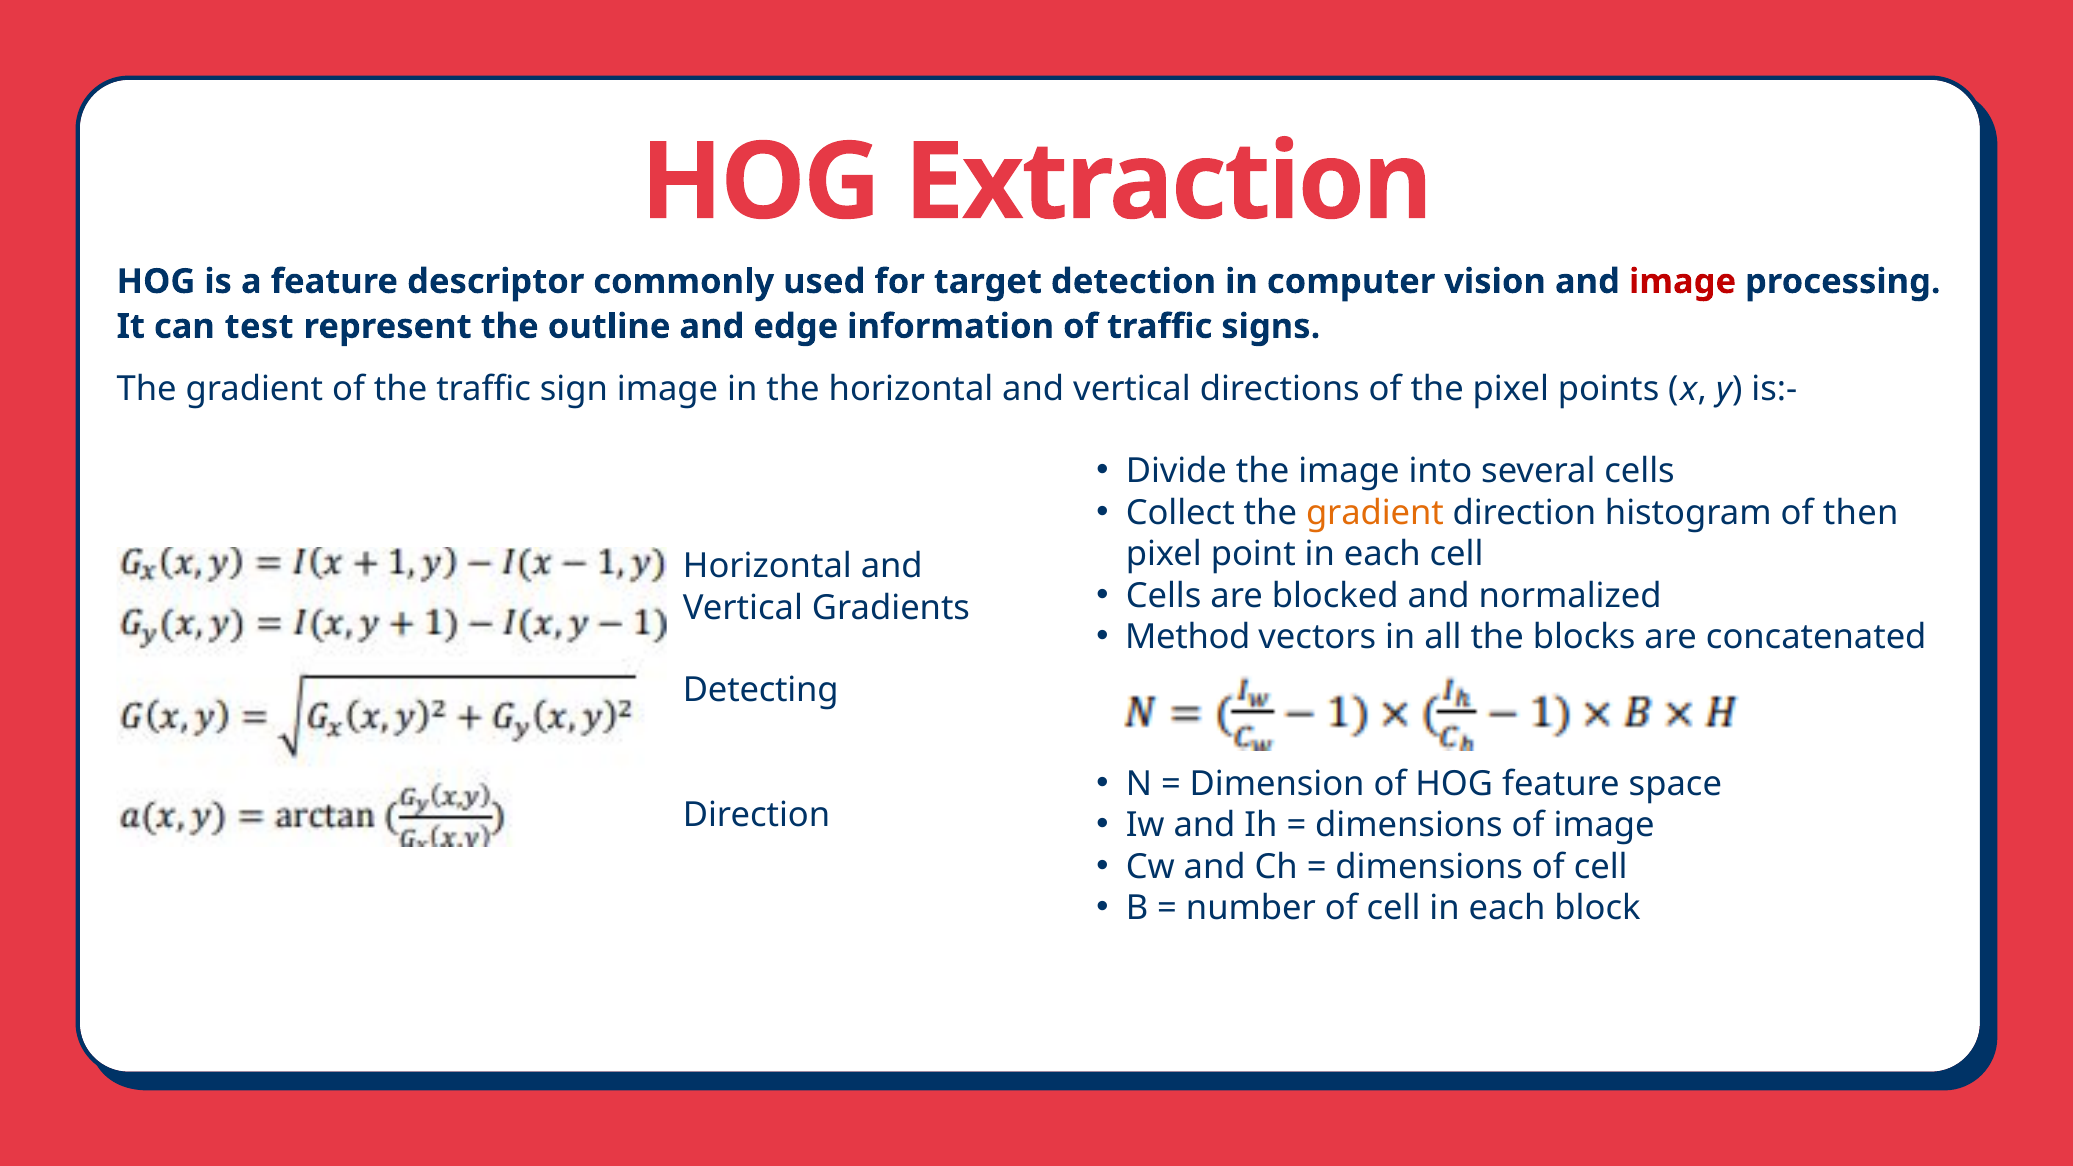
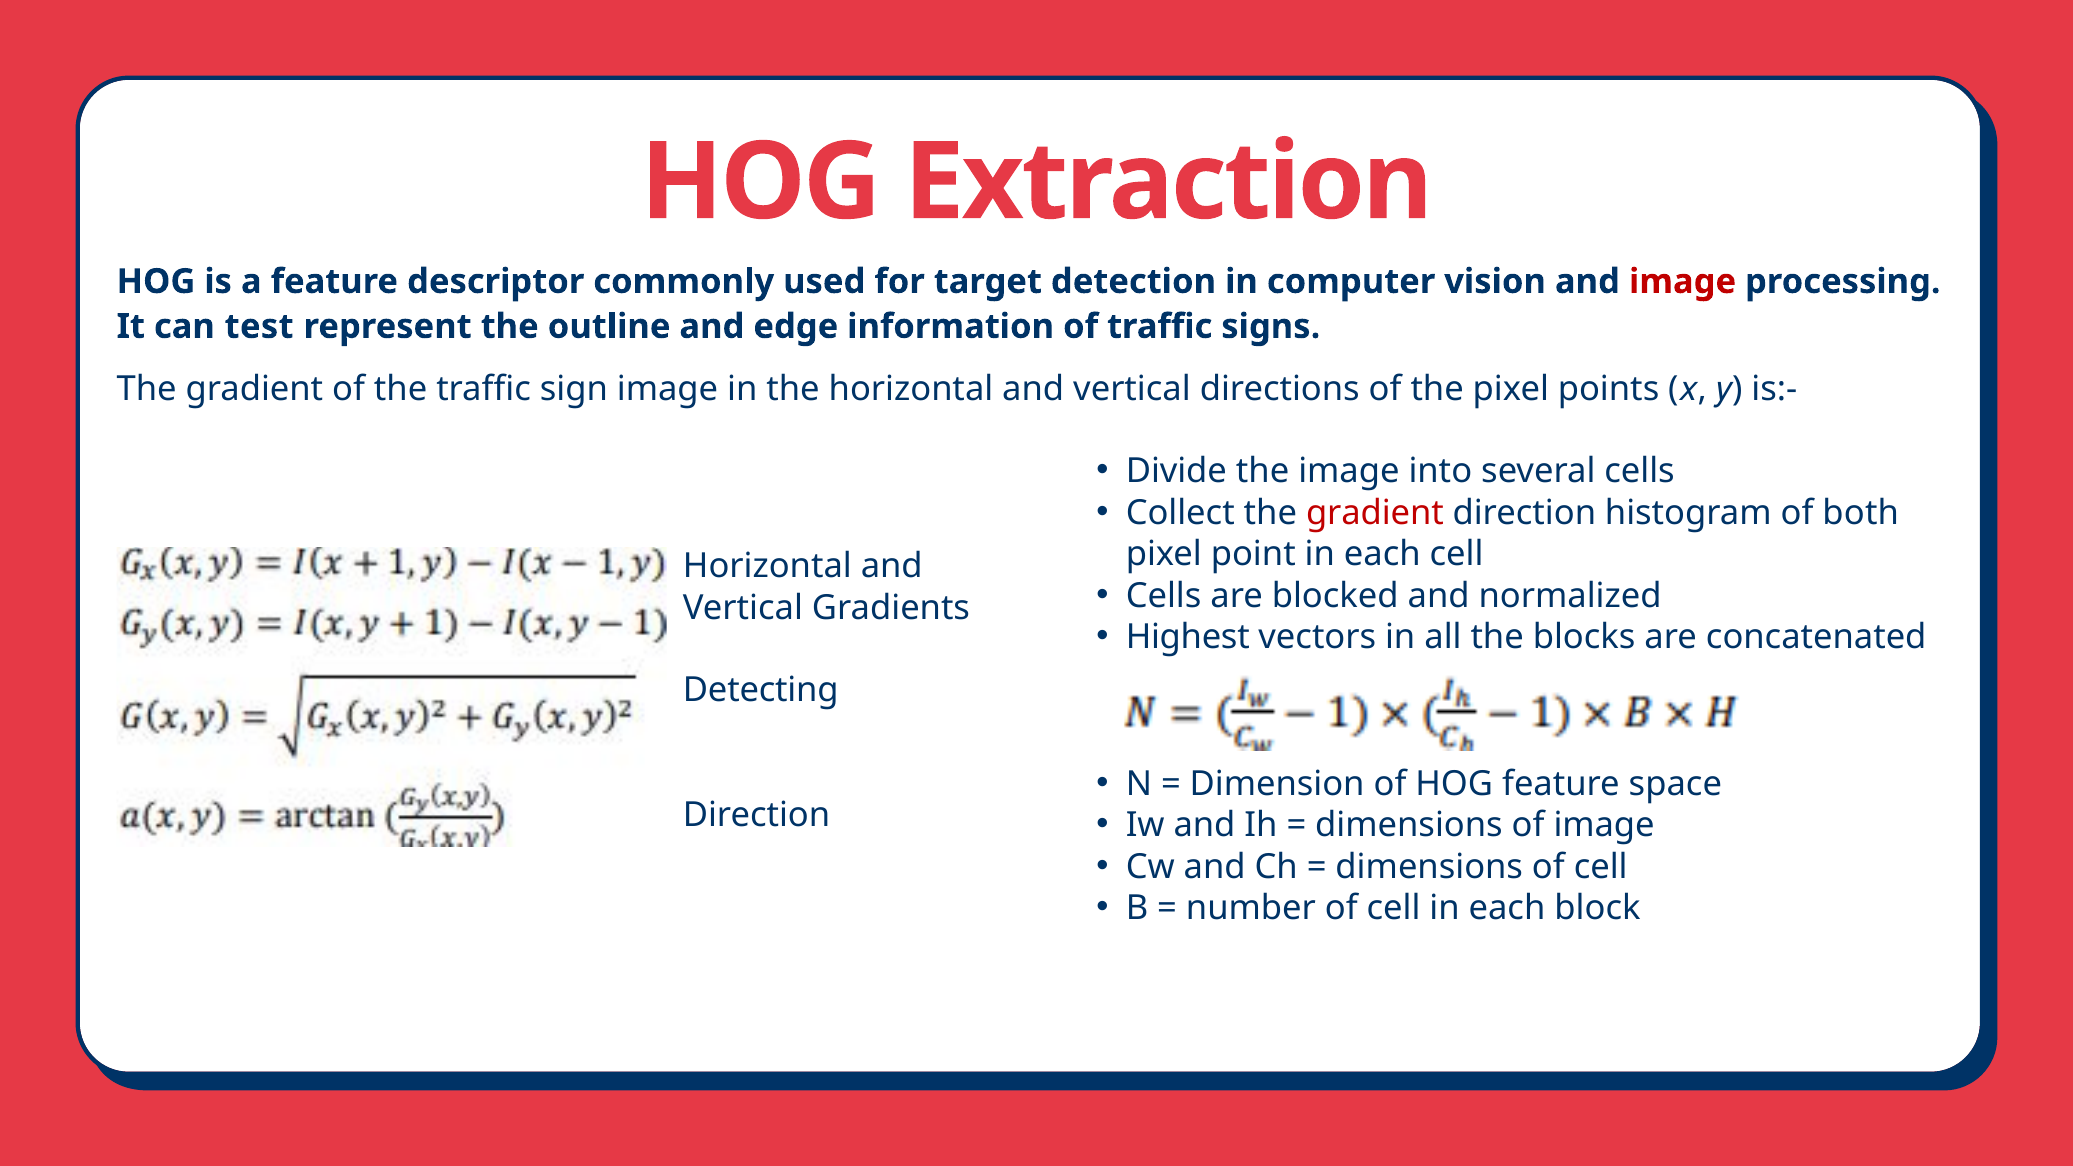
gradient colour: orange -> red (1375, 513)
then: then -> both (1861, 513)
Method: Method -> Highest (1188, 637)
